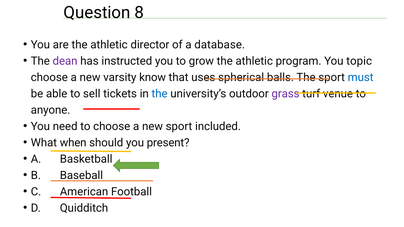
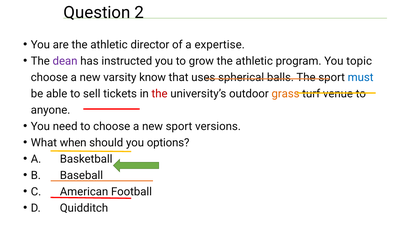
8: 8 -> 2 (139, 13)
database: database -> expertise (220, 45)
the colour: blue -> red (160, 94)
grass colour: purple -> orange (286, 94)
included: included -> versions (218, 127)
present: present -> options (168, 143)
